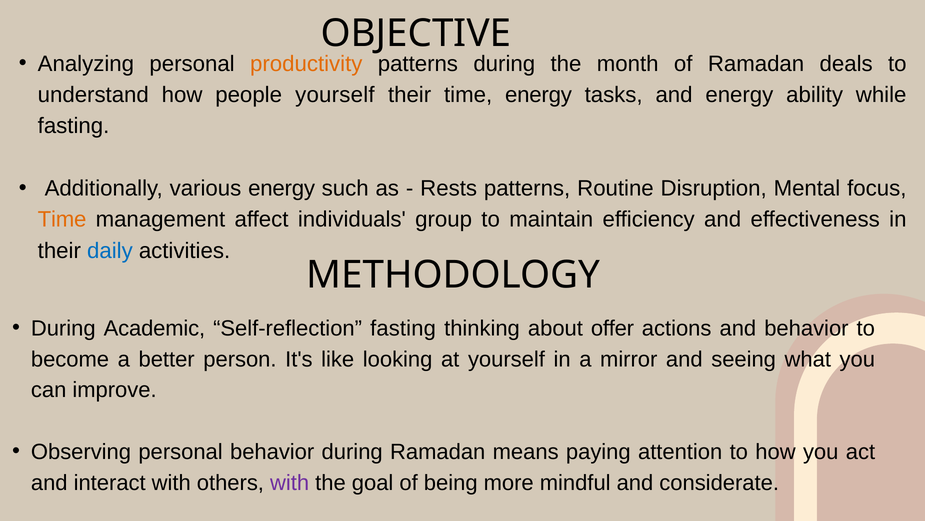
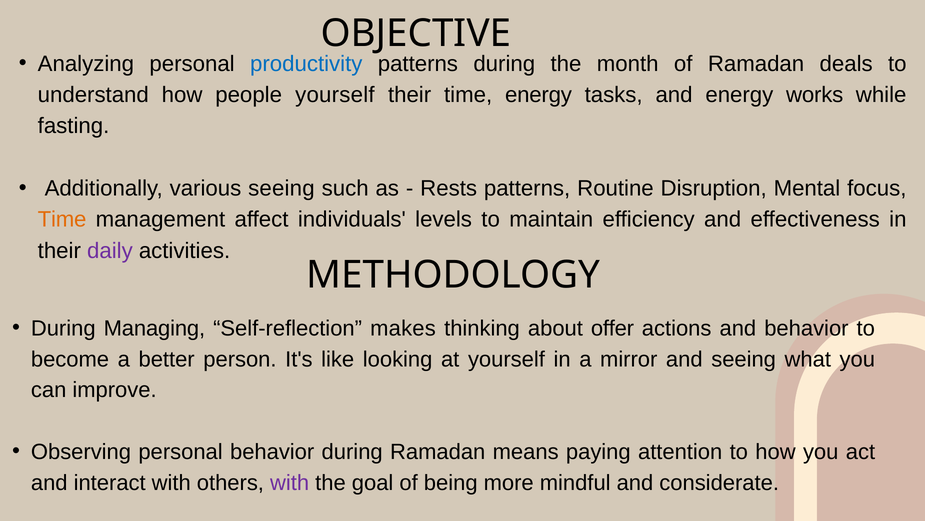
productivity colour: orange -> blue (306, 64)
ability: ability -> works (815, 95)
various energy: energy -> seeing (281, 188)
group: group -> levels (444, 219)
daily colour: blue -> purple (110, 250)
Academic: Academic -> Managing (154, 328)
Self-reflection fasting: fasting -> makes (403, 328)
